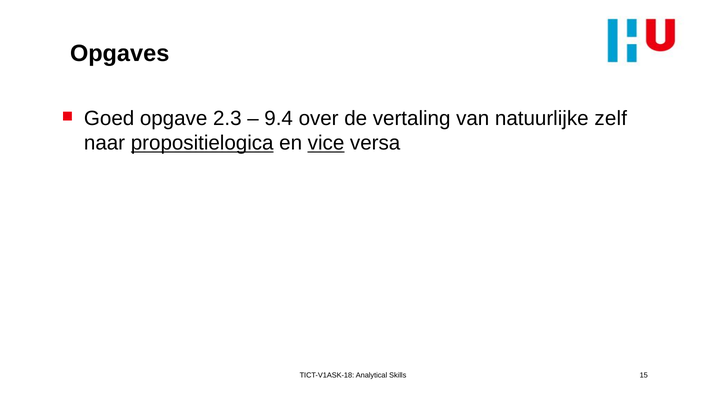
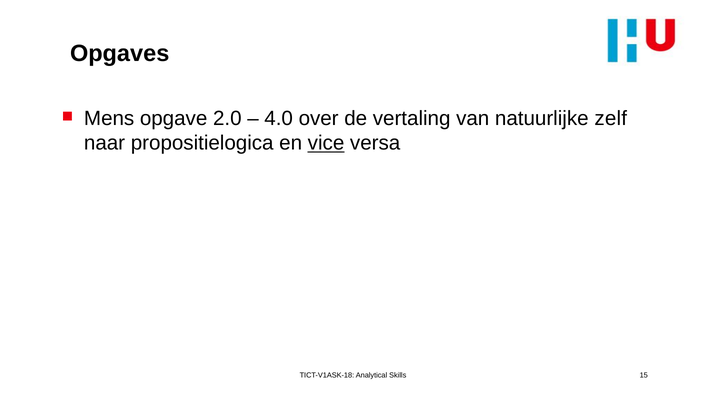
Goed: Goed -> Mens (109, 118)
2.3: 2.3 -> 2.0 (227, 118)
9.4: 9.4 -> 4.0 (279, 118)
propositielogica underline: present -> none (202, 143)
